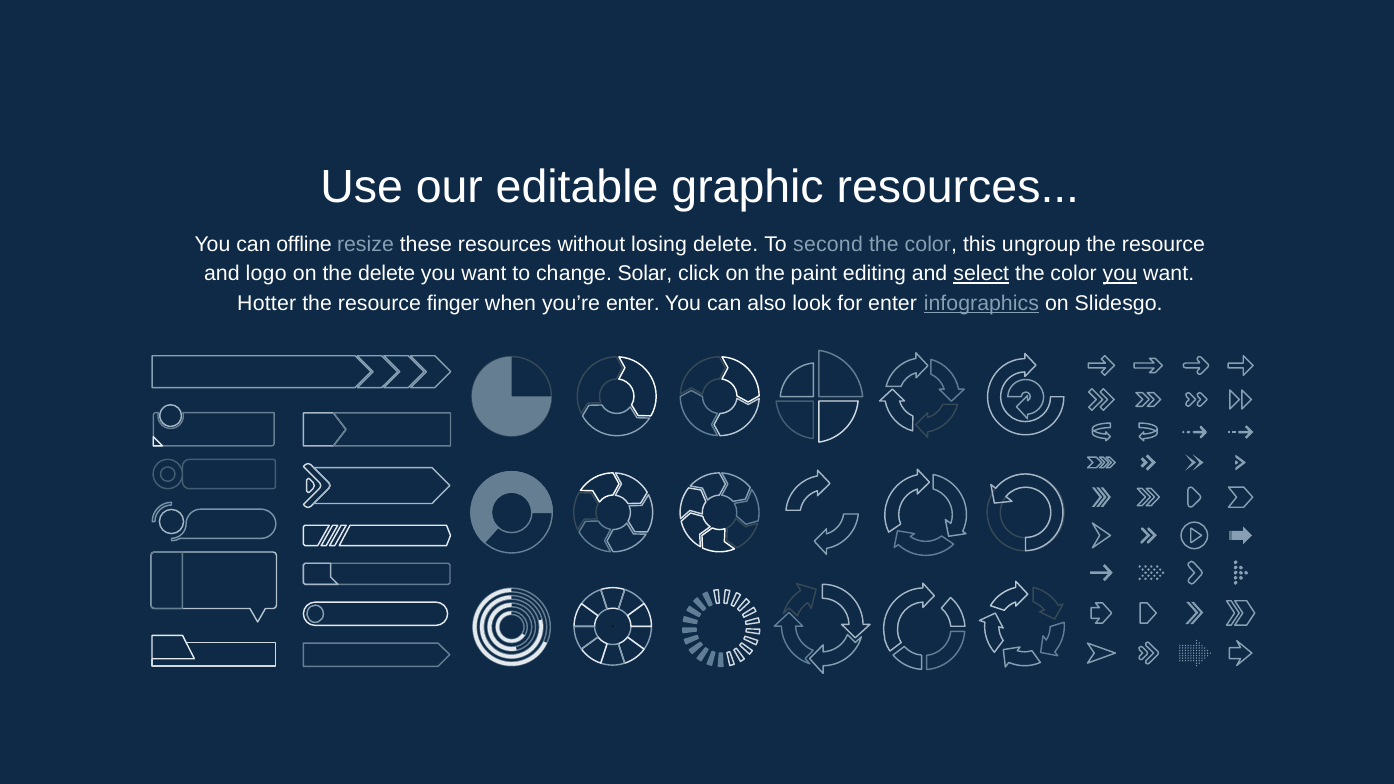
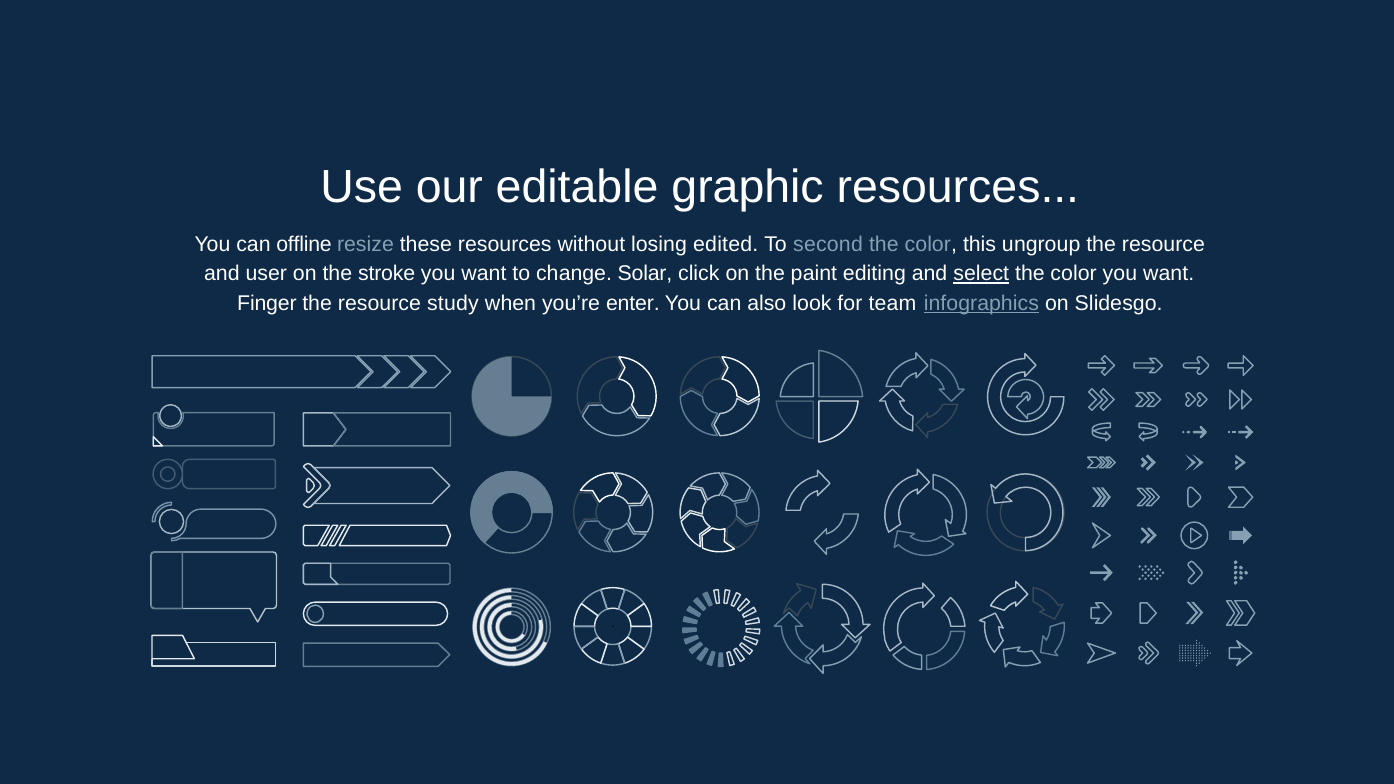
losing delete: delete -> edited (726, 245)
logo: logo -> user (266, 274)
the delete: delete -> stroke (387, 274)
you underline: present -> none (1120, 274)
Hotter: Hotter -> Finger (267, 303)
finger: finger -> study (453, 303)
for enter: enter -> team (893, 303)
